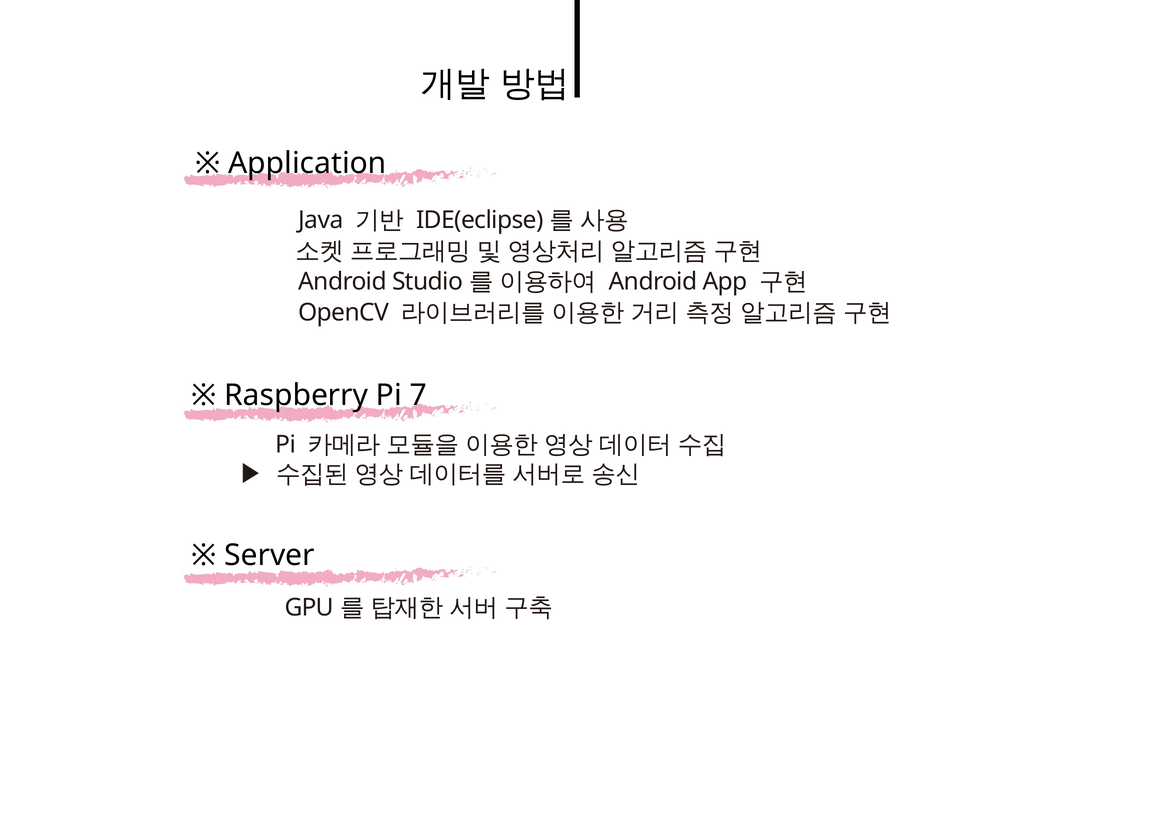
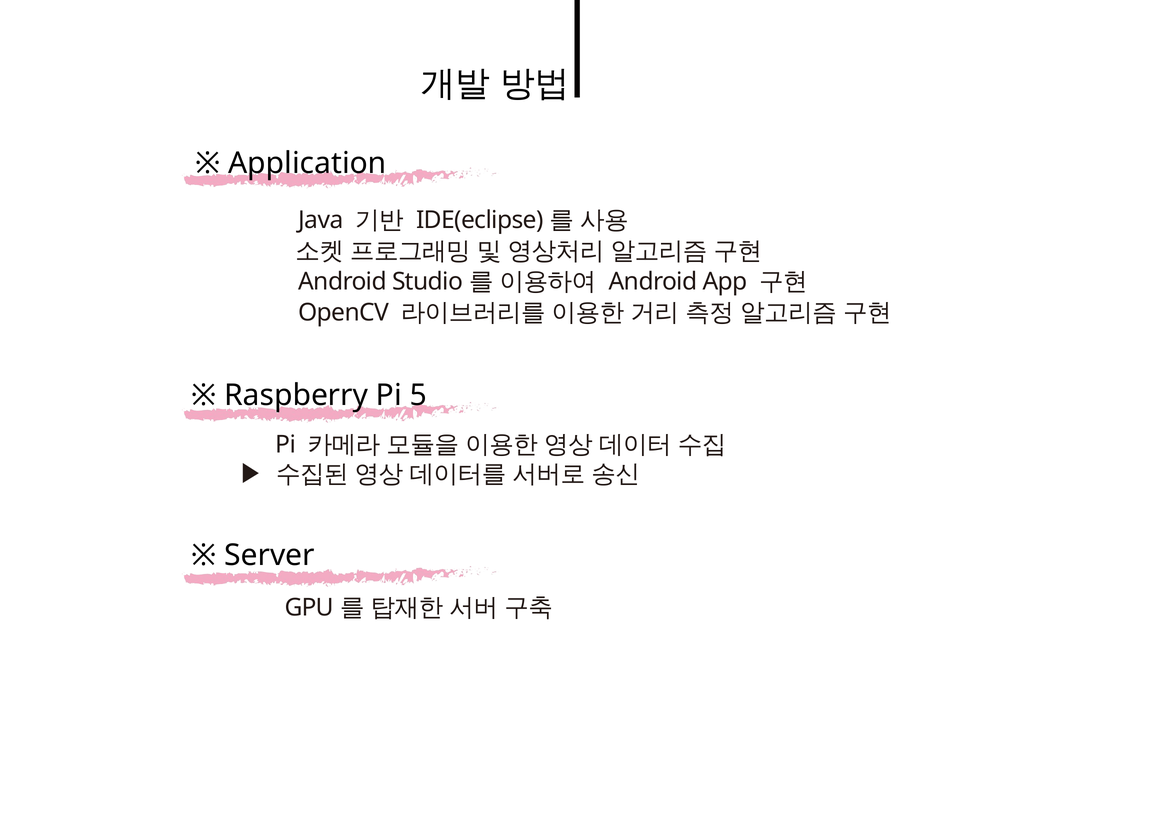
7: 7 -> 5 (418, 396)
